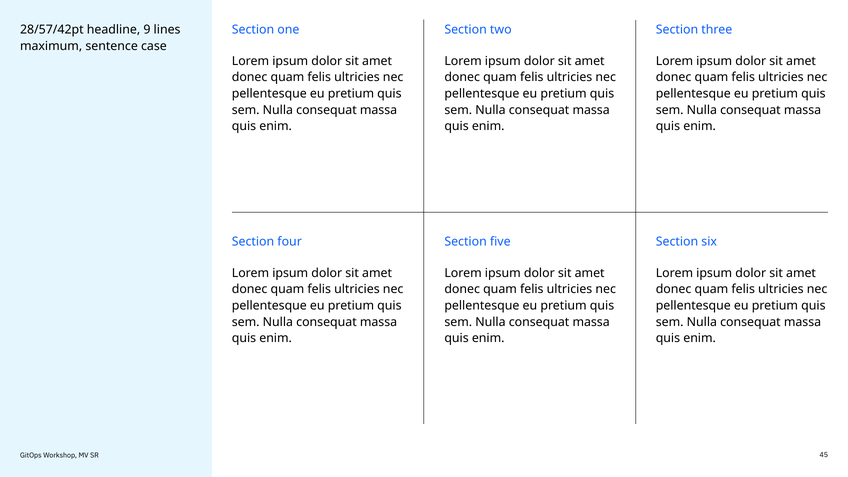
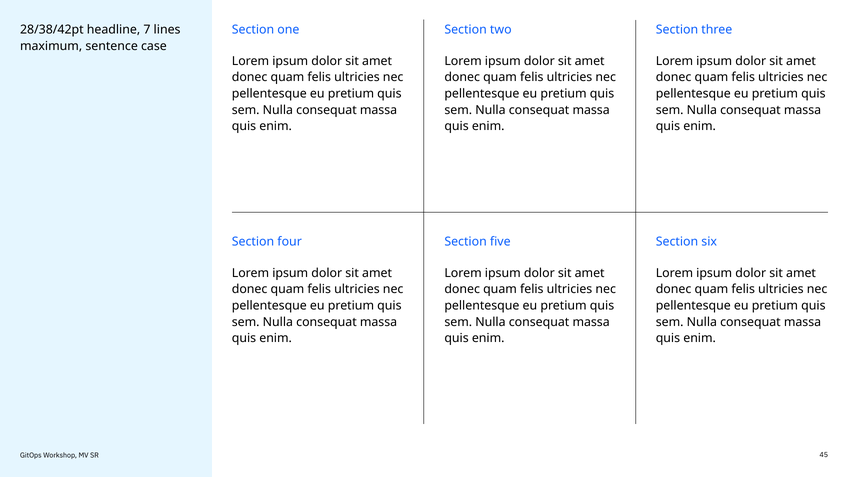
28/57/42pt: 28/57/42pt -> 28/38/42pt (52, 30)
9: 9 -> 7 (147, 30)
